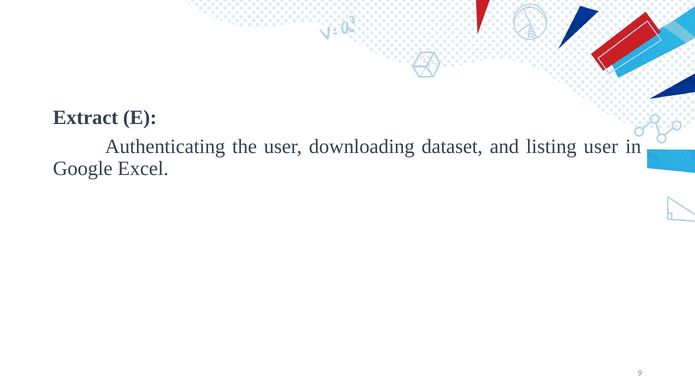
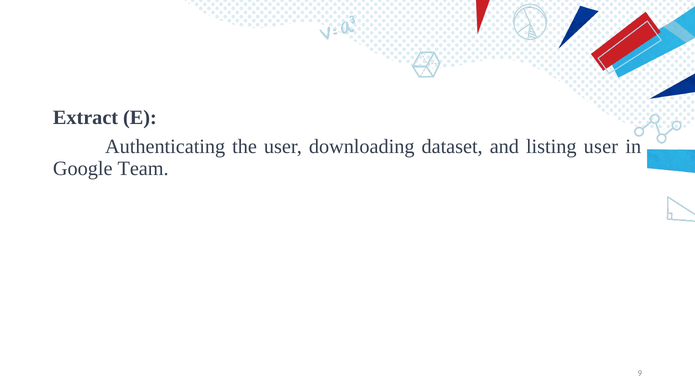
Excel: Excel -> Team (143, 169)
